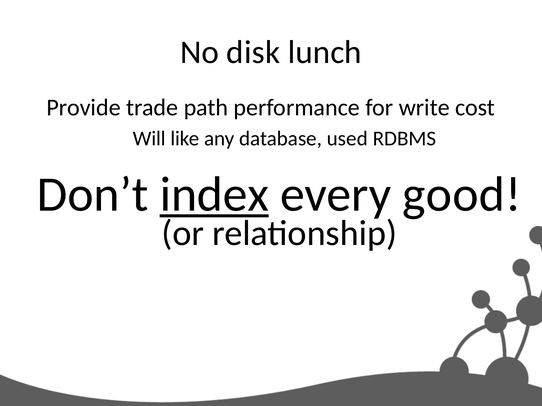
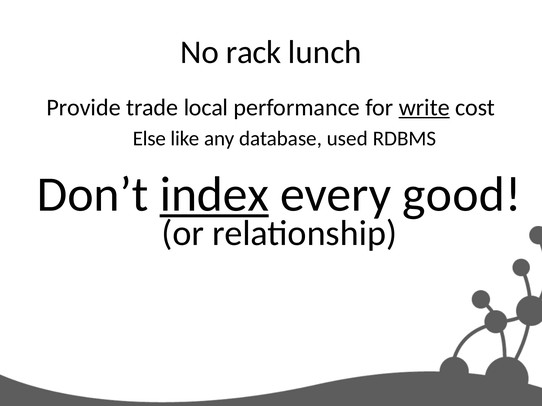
disk: disk -> rack (254, 52)
path: path -> local (206, 108)
write underline: none -> present (424, 108)
Will: Will -> Else (149, 139)
